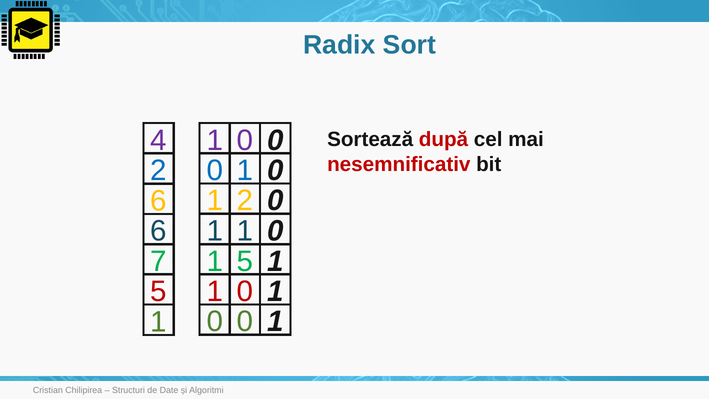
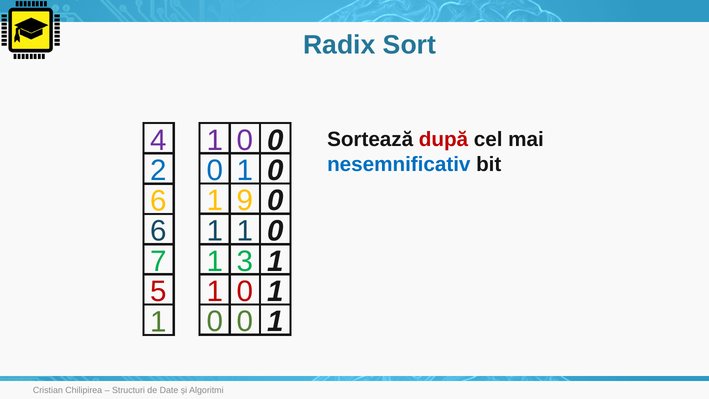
nesemnificativ colour: red -> blue (399, 164)
1 2: 2 -> 9 (245, 201)
1 5: 5 -> 3 (245, 261)
